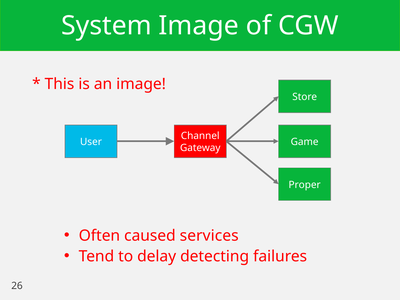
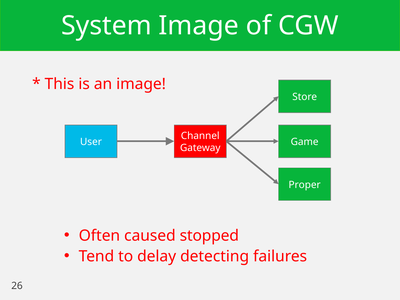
services: services -> stopped (209, 236)
